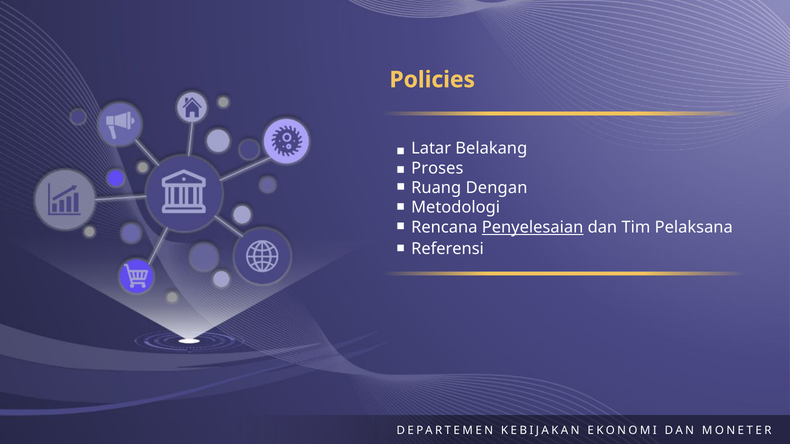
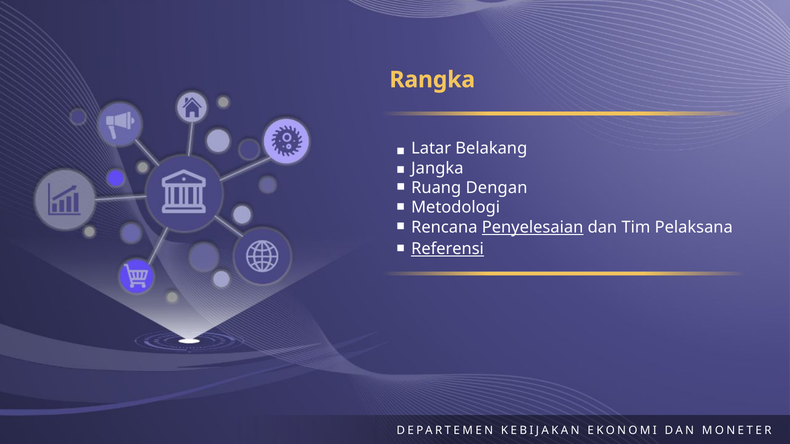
Policies: Policies -> Rangka (432, 80)
Proses: Proses -> Jangka (437, 168)
Referensi underline: none -> present (448, 249)
